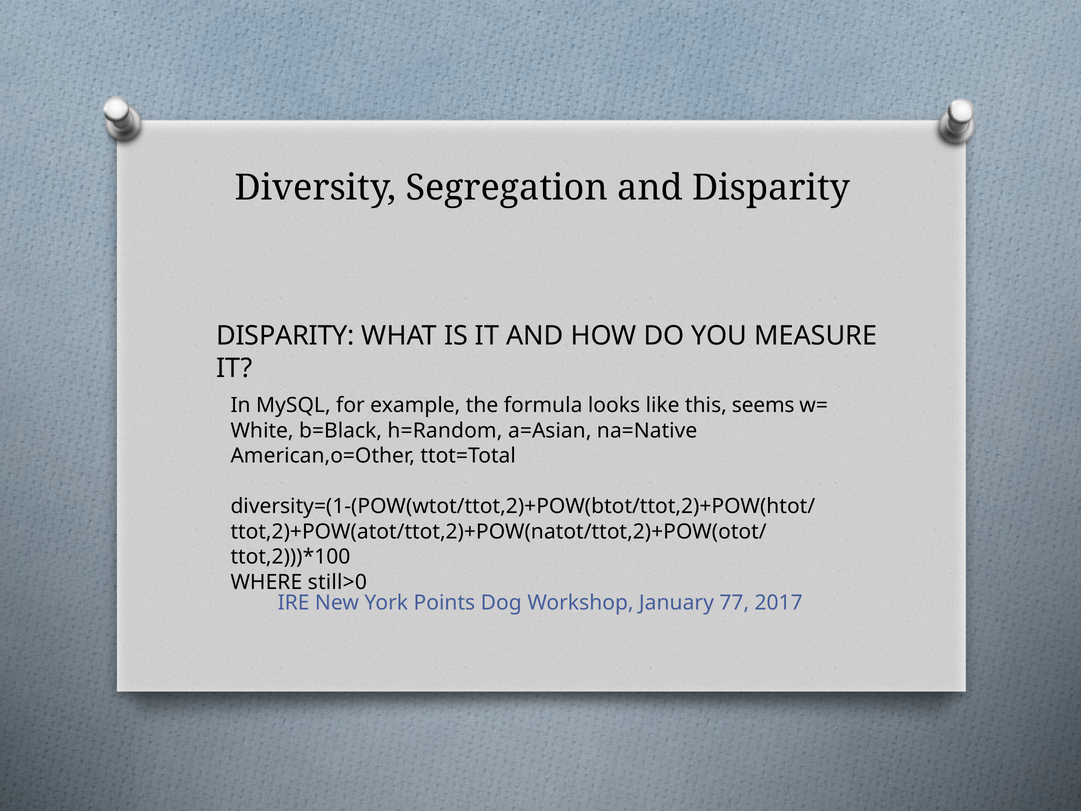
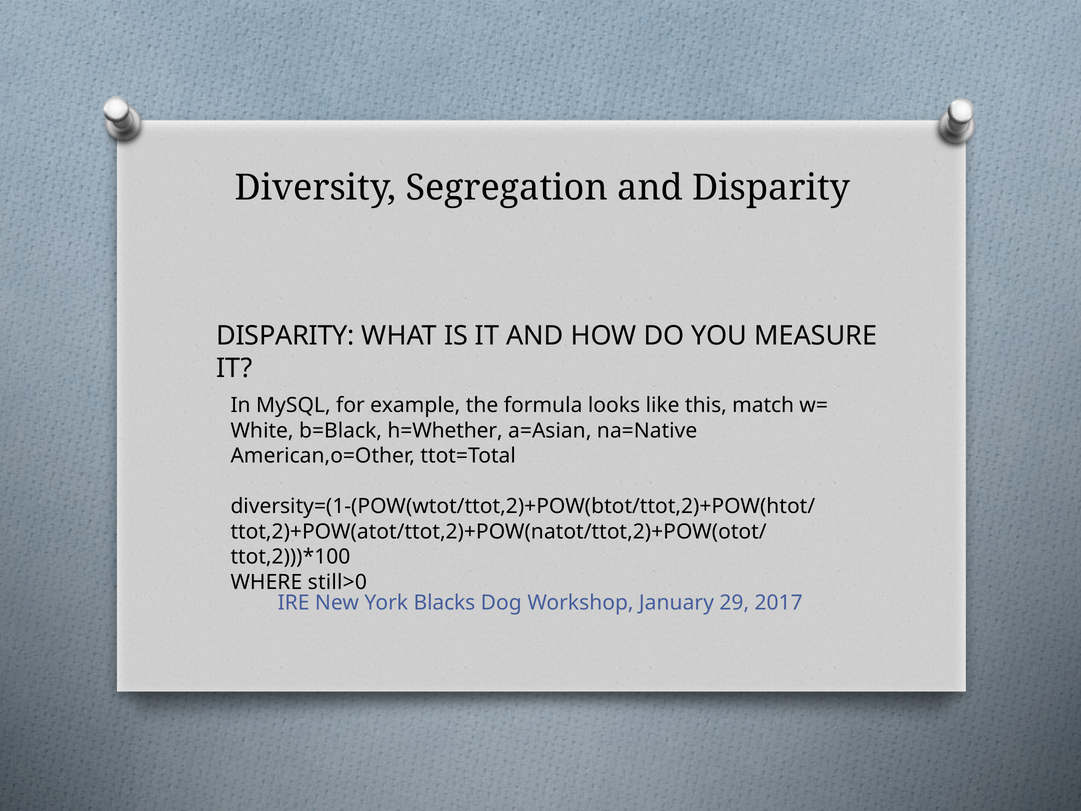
seems: seems -> match (763, 405)
h=Random: h=Random -> h=Whether (445, 430)
Points: Points -> Blacks (444, 603)
77: 77 -> 29 (734, 603)
